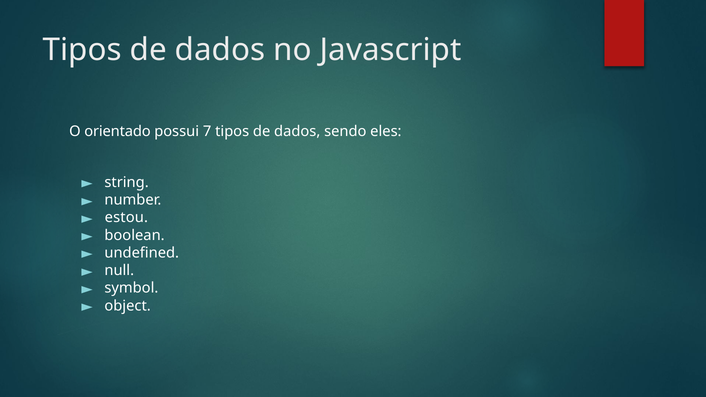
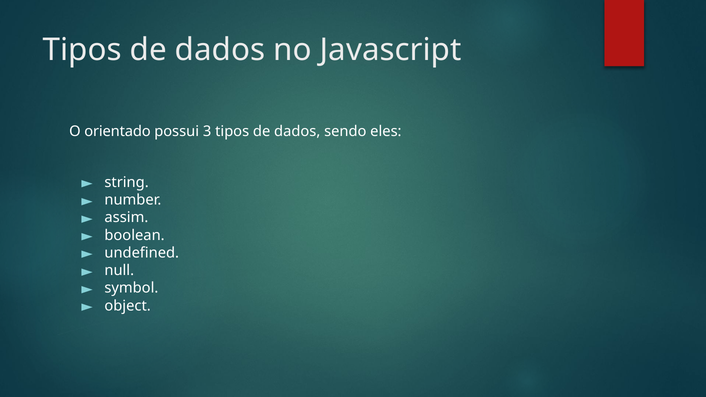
7: 7 -> 3 (207, 131)
estou: estou -> assim (126, 218)
